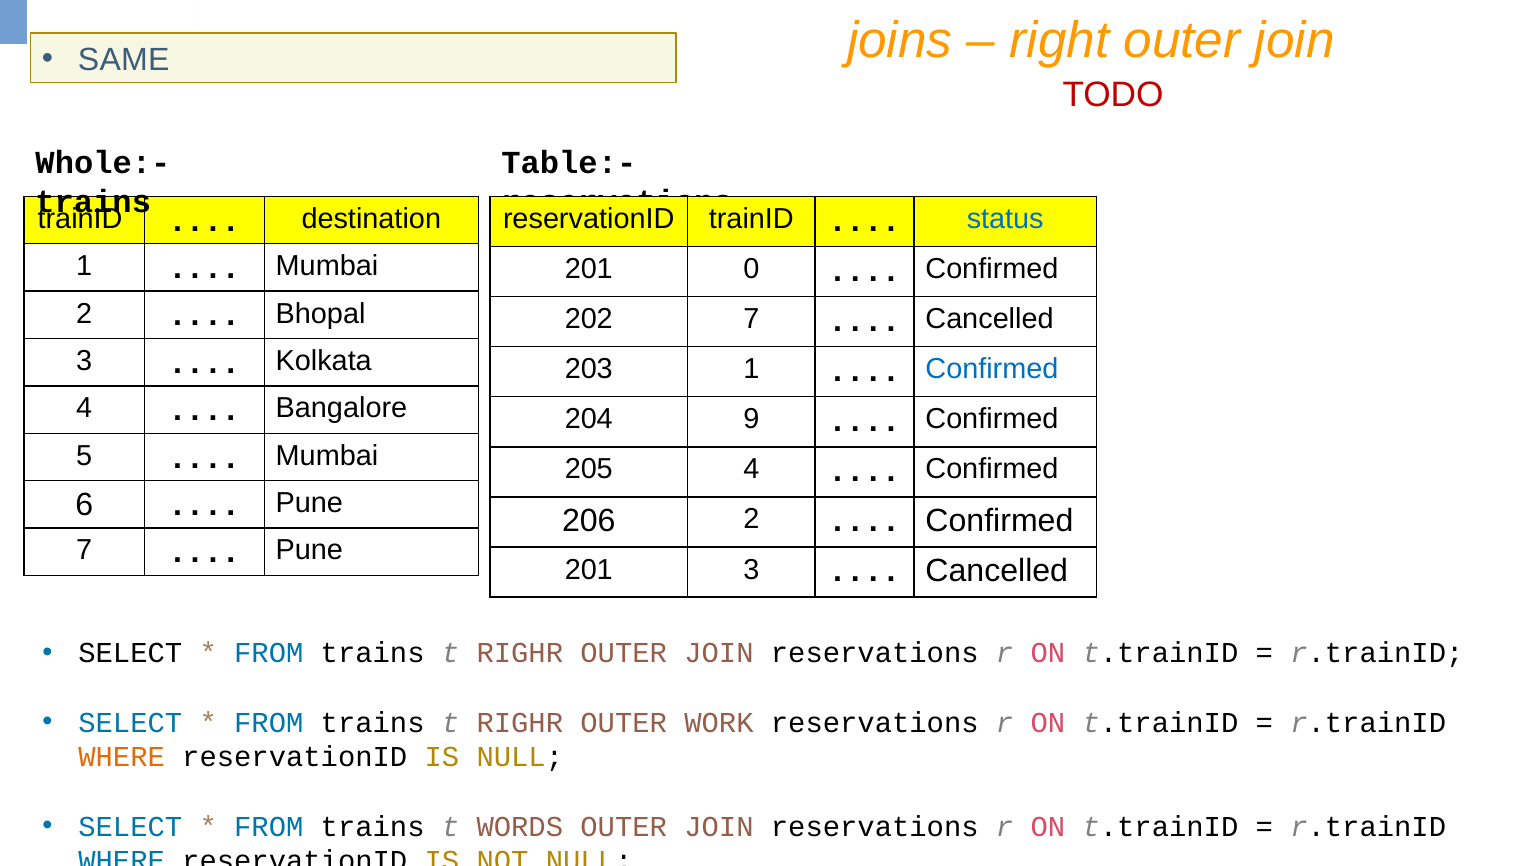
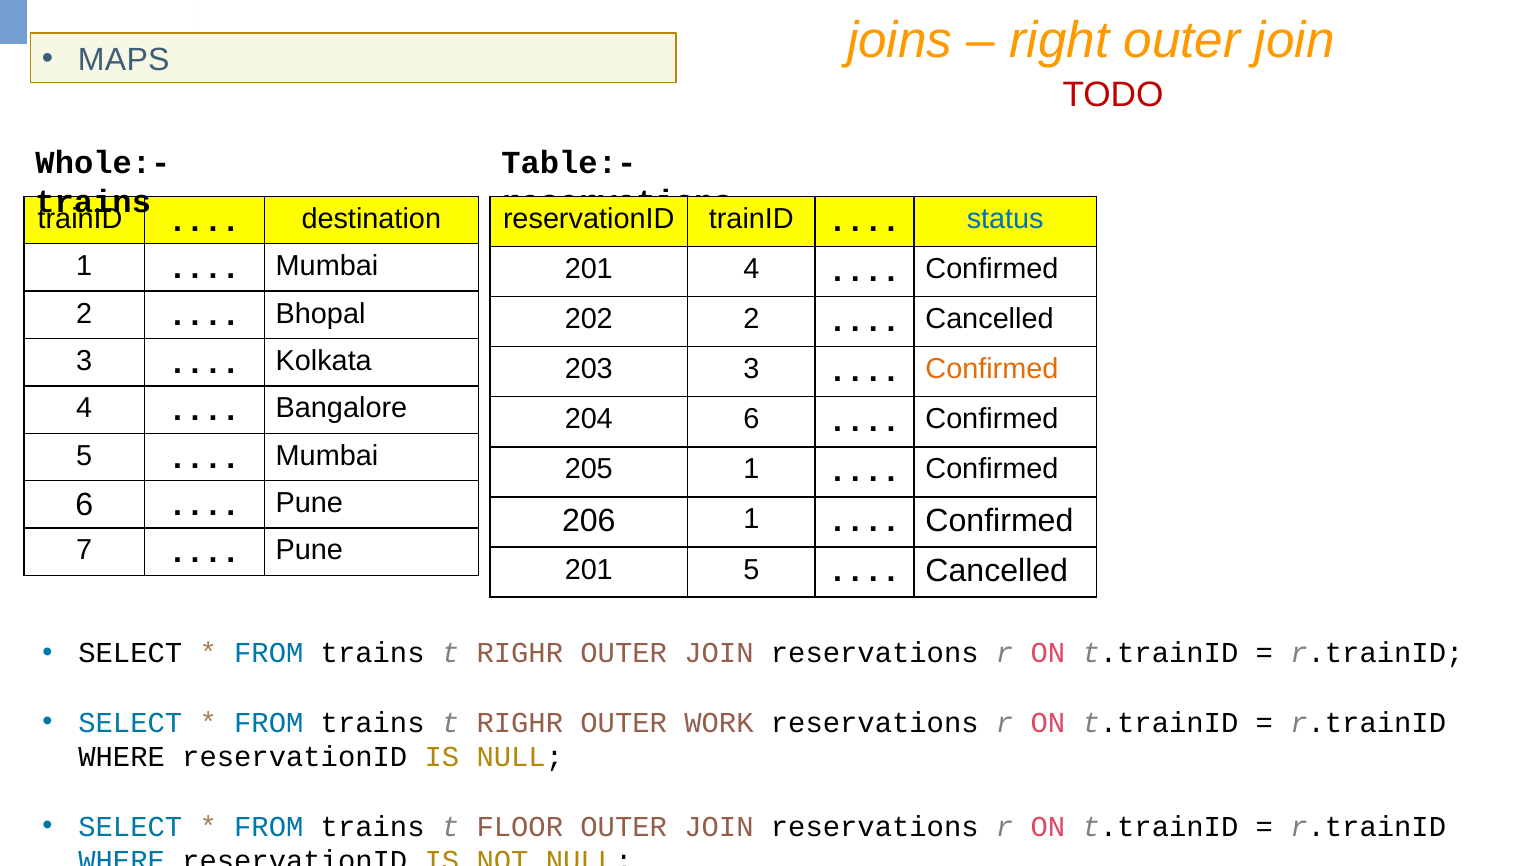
SAME: SAME -> MAPS (124, 60)
201 0: 0 -> 4 (751, 269)
202 7: 7 -> 2 (751, 319)
203 1: 1 -> 3 (751, 369)
Confirmed colour: blue -> orange (992, 369)
204 9: 9 -> 6 (751, 419)
205 4: 4 -> 1 (751, 469)
206 2: 2 -> 1 (751, 519)
201 3: 3 -> 5 (751, 569)
WHERE colour: orange -> black (122, 757)
WORDS: WORDS -> FLOOR (520, 826)
